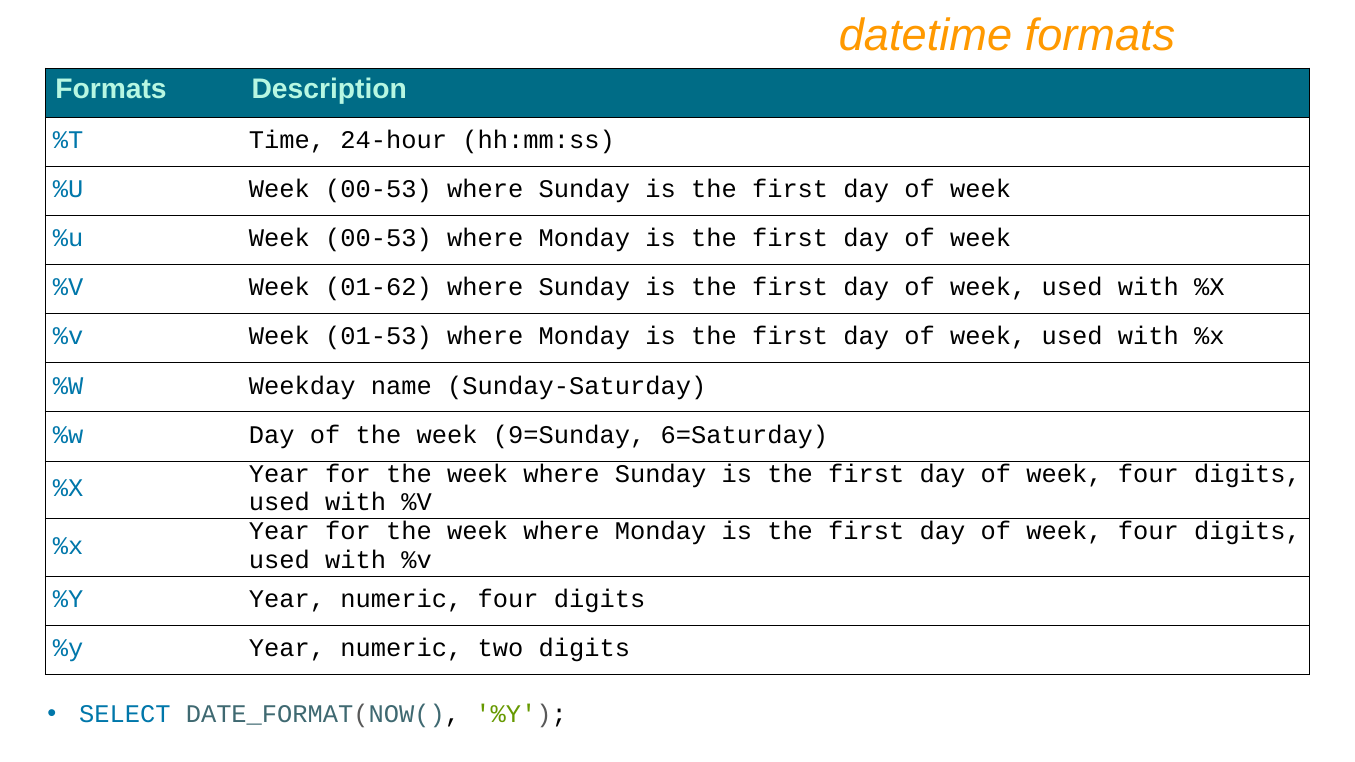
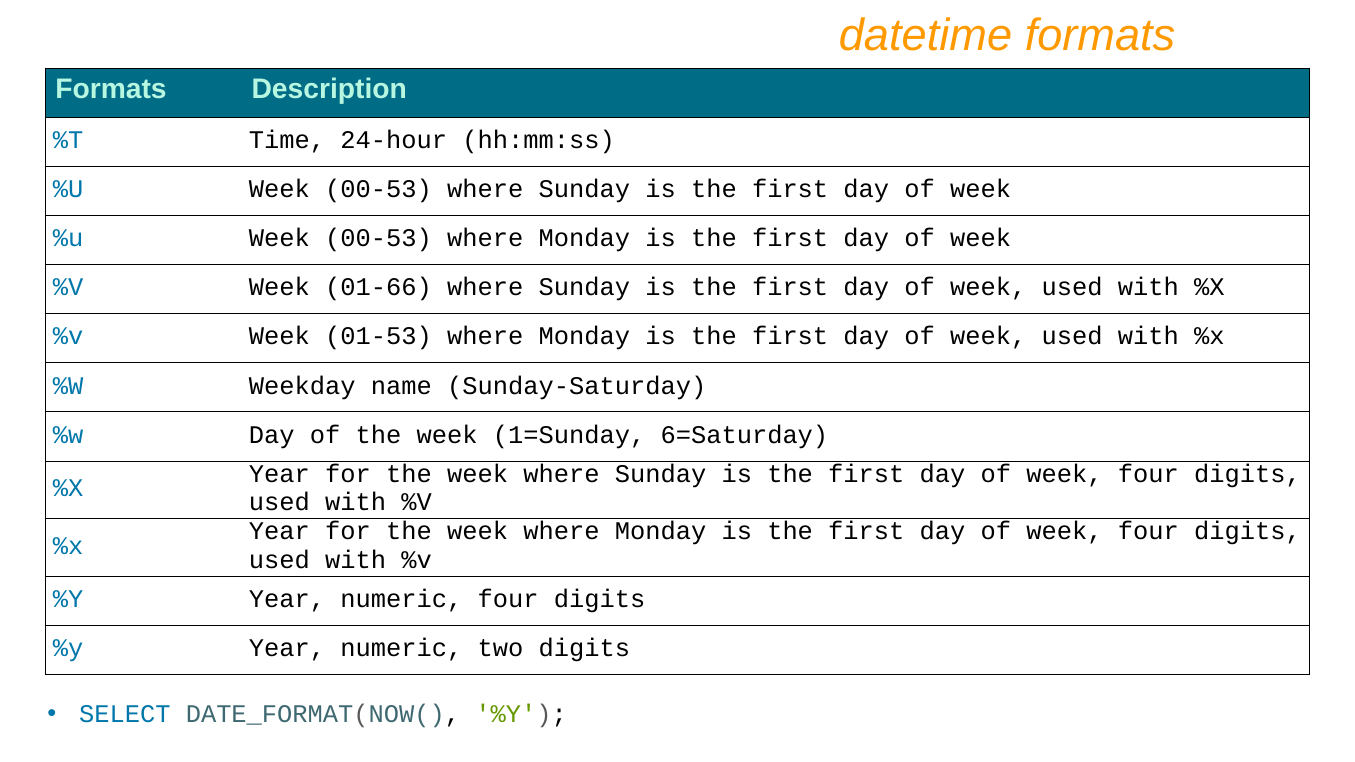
01-62: 01-62 -> 01-66 (379, 287)
9=Sunday: 9=Sunday -> 1=Sunday (569, 435)
